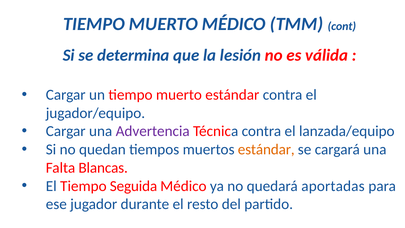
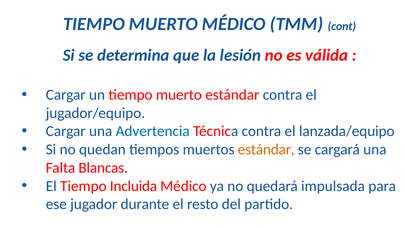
Advertencia colour: purple -> blue (153, 131)
Seguida: Seguida -> Incluida (134, 186)
aportadas: aportadas -> impulsada (333, 186)
